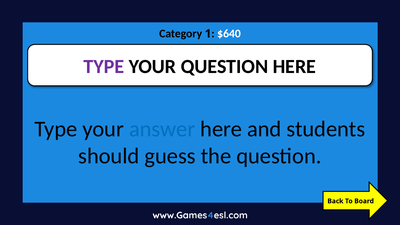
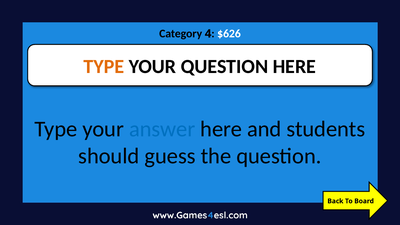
1: 1 -> 4 (208, 34)
$640: $640 -> $626 (229, 34)
TYPE colour: purple -> orange (104, 67)
